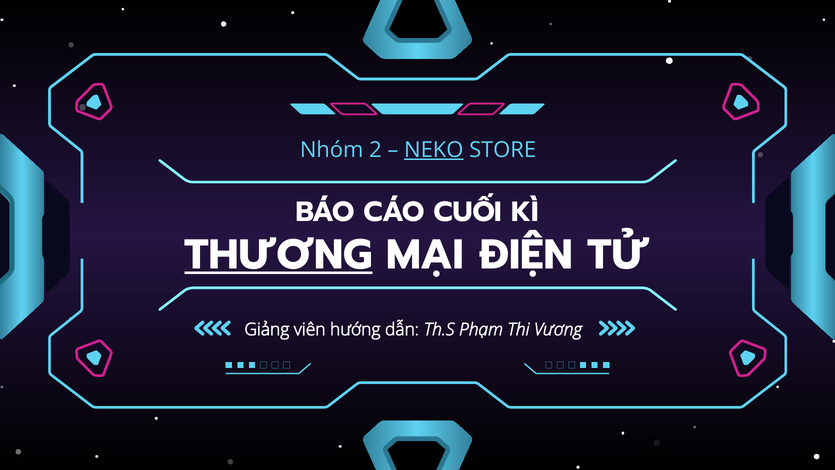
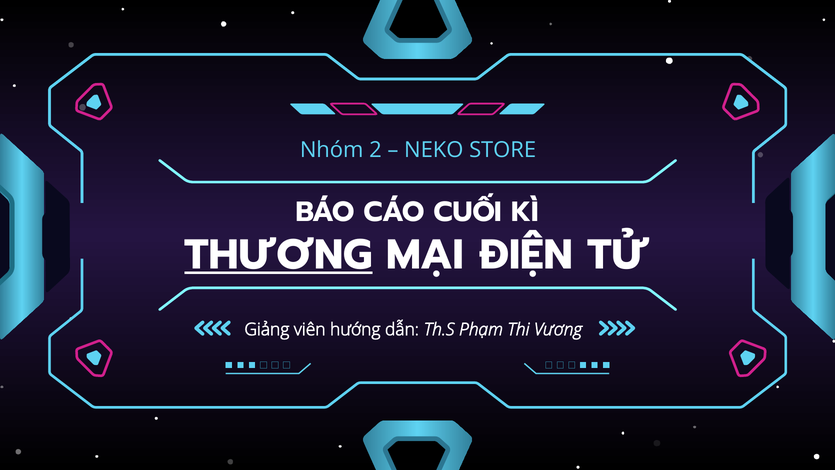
NEKO underline: present -> none (434, 150)
